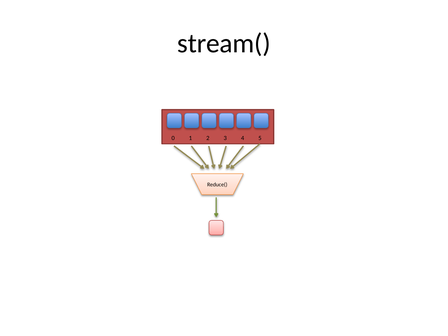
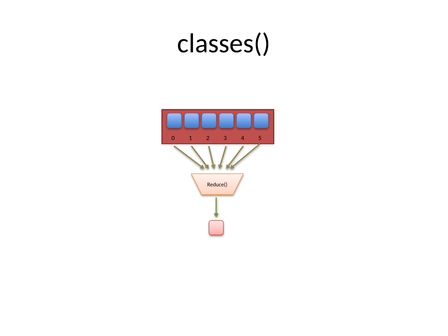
stream(: stream( -> classes( (224, 43)
